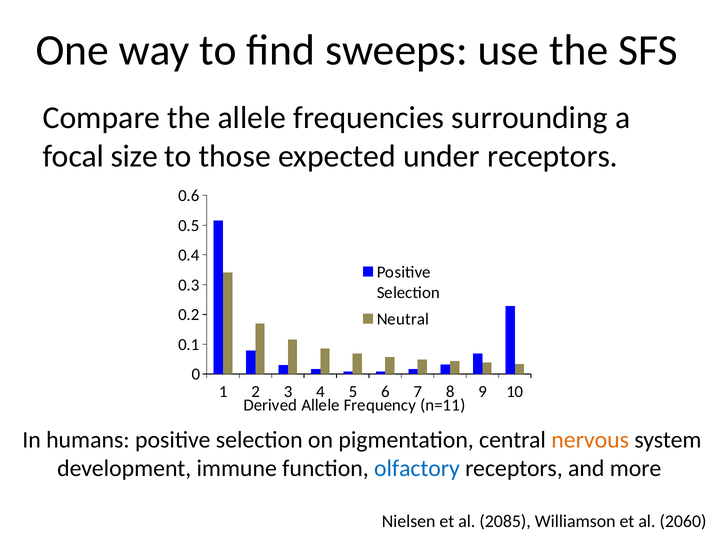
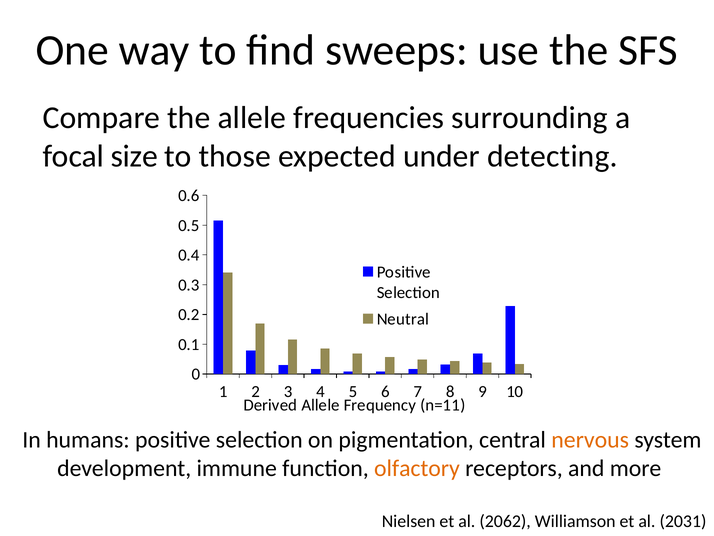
under receptors: receptors -> detecting (552, 156)
olfactory colour: blue -> orange (417, 468)
2085: 2085 -> 2062 (505, 521)
2060: 2060 -> 2031 (683, 521)
